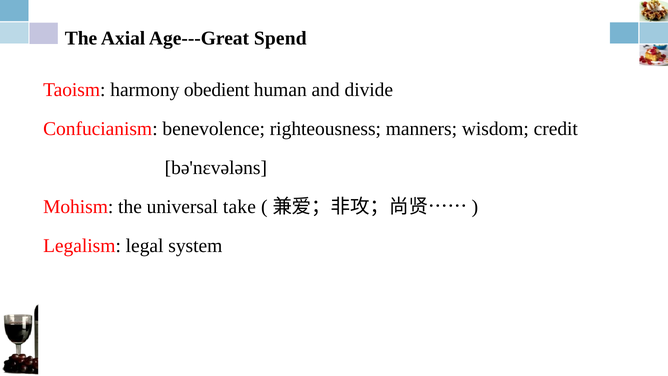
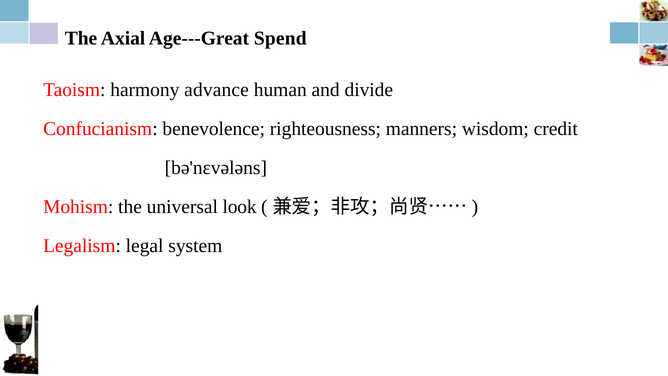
obedient: obedient -> advance (217, 90)
take: take -> look (240, 207)
